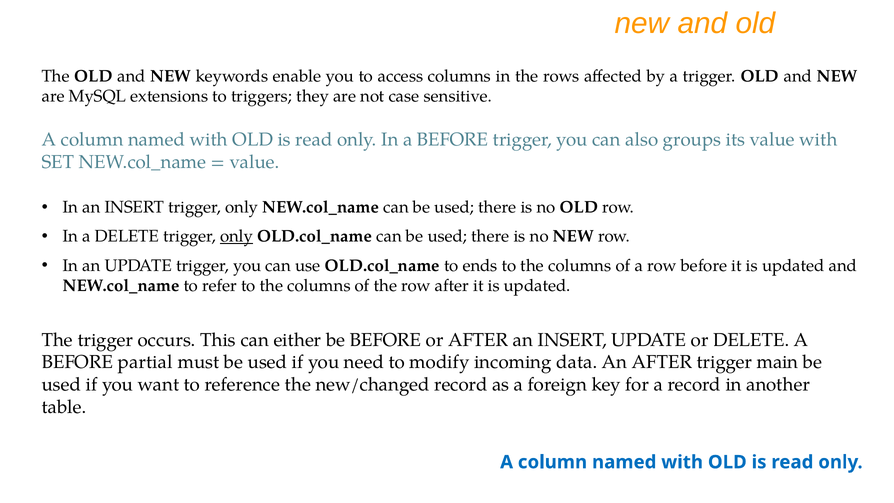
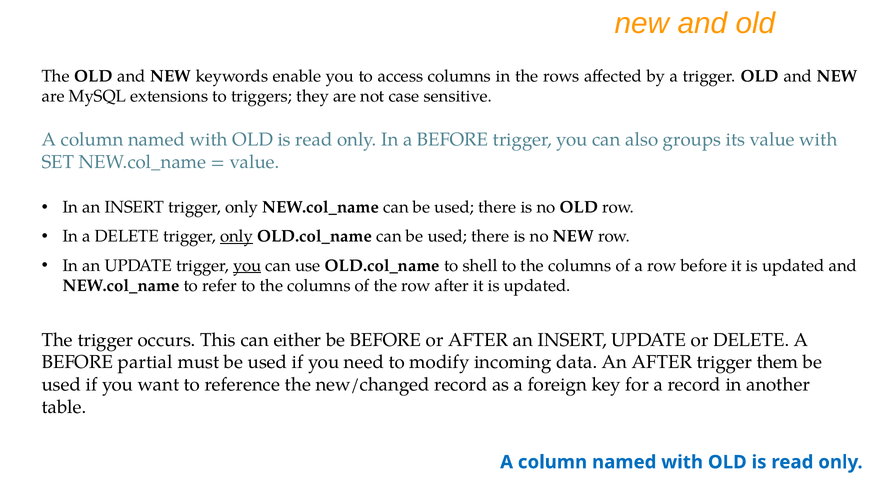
you underline: none -> present (247, 265)
ends: ends -> shell (480, 265)
main: main -> them (778, 362)
